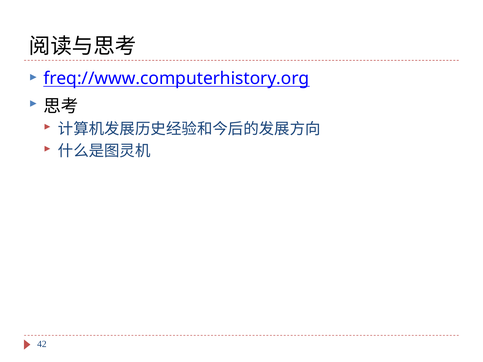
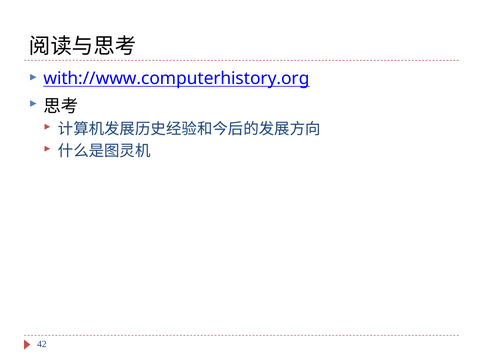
freq://www.computerhistory.org: freq://www.computerhistory.org -> with://www.computerhistory.org (176, 79)
